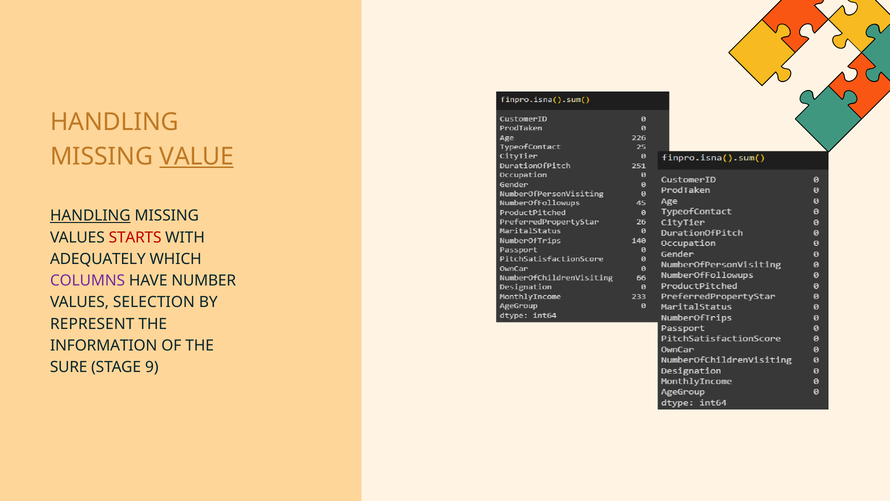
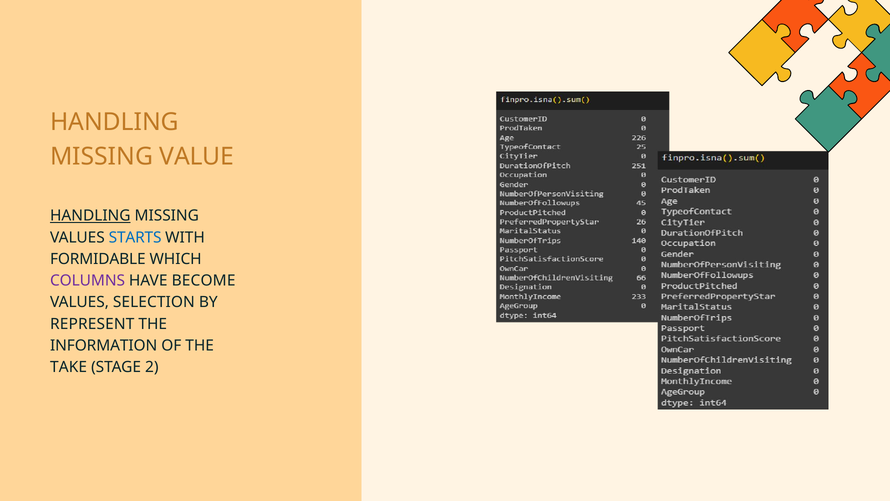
VALUE underline: present -> none (197, 156)
STARTS colour: red -> blue (135, 237)
ADEQUATELY: ADEQUATELY -> FORMIDABLE (98, 259)
NUMBER: NUMBER -> BECOME (204, 280)
SURE: SURE -> TAKE (69, 367)
9: 9 -> 2 (152, 367)
